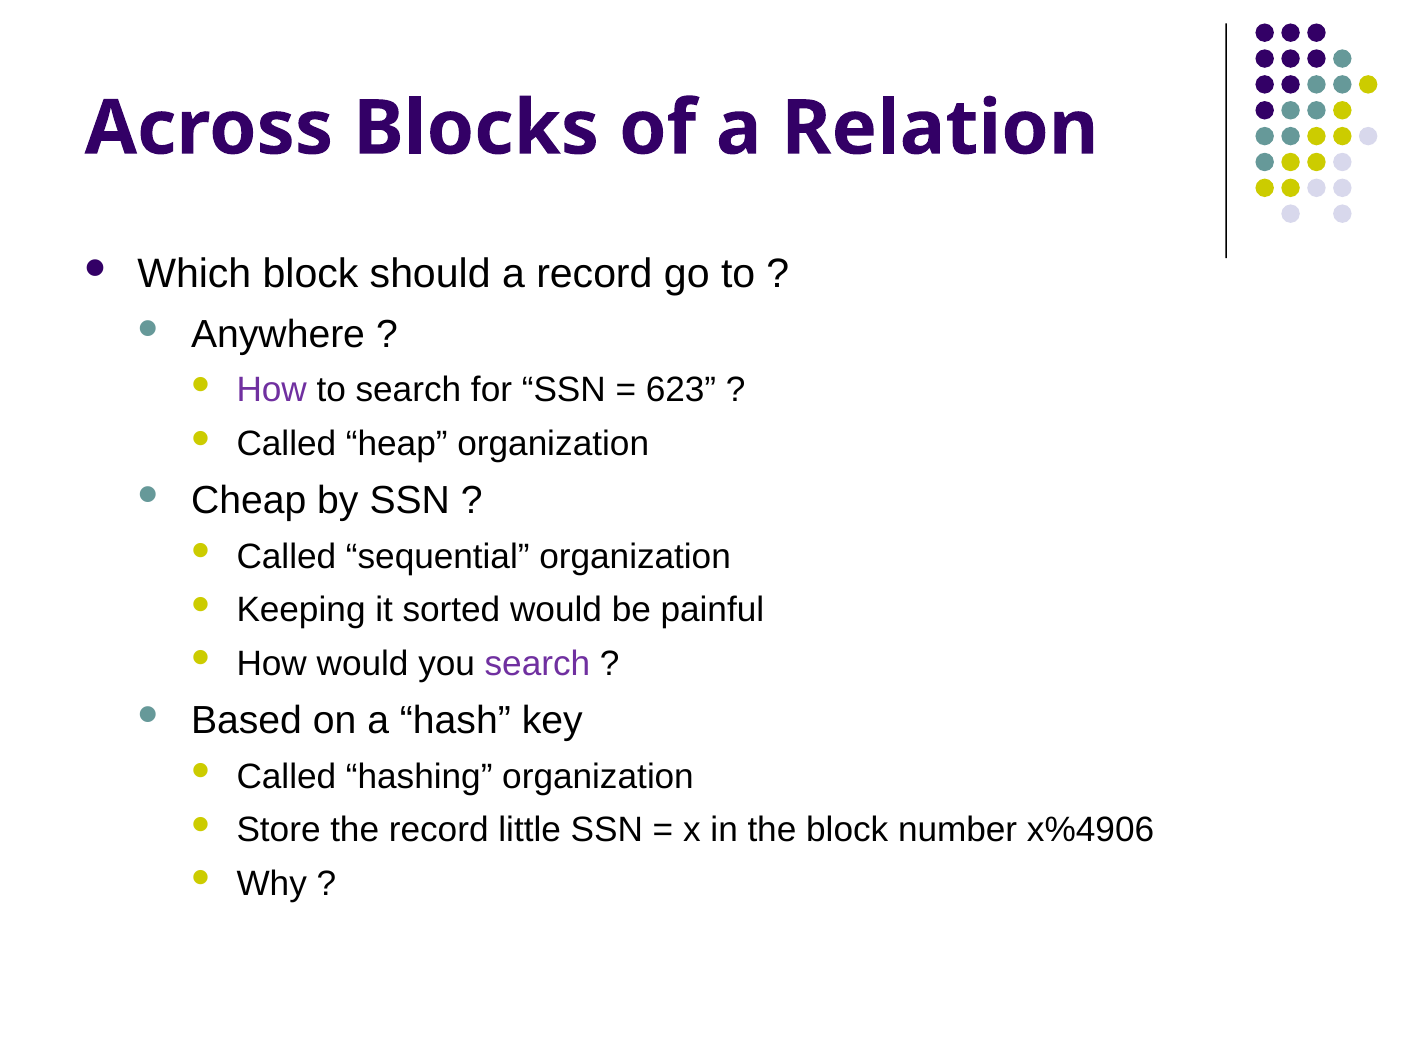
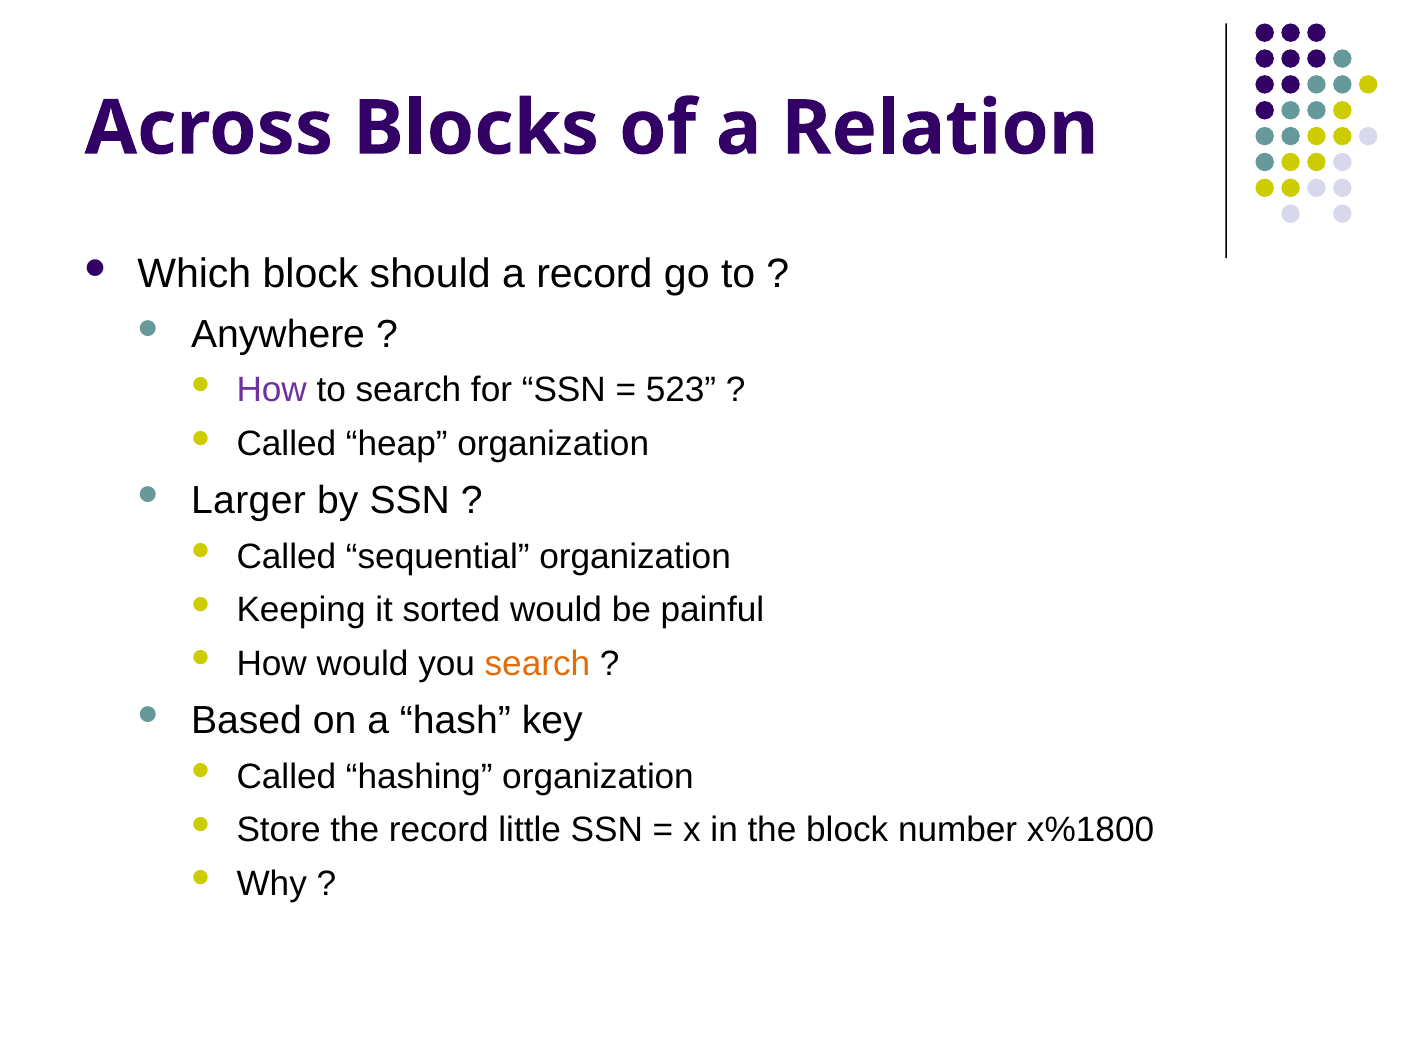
623: 623 -> 523 (681, 390)
Cheap: Cheap -> Larger (249, 501)
search colour: purple -> orange (537, 664)
x%4906: x%4906 -> x%1800 (1091, 830)
